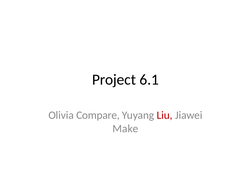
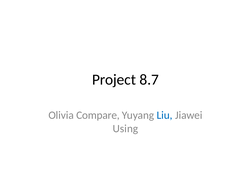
6.1: 6.1 -> 8.7 (149, 80)
Liu colour: red -> blue (165, 115)
Make: Make -> Using (125, 129)
